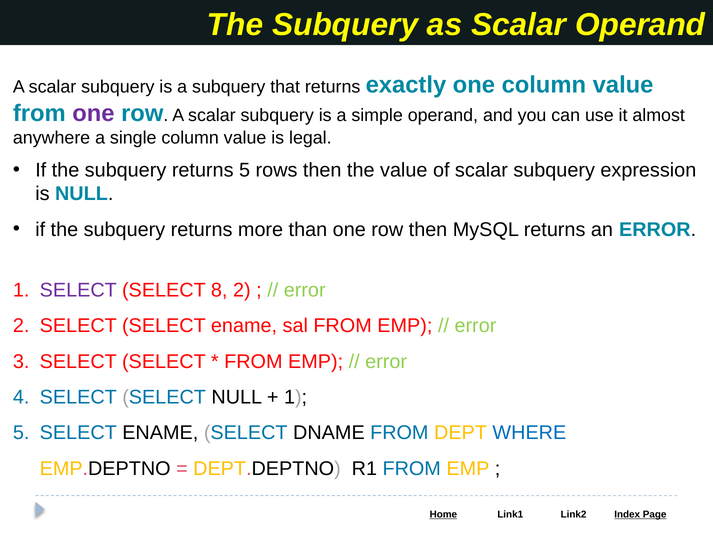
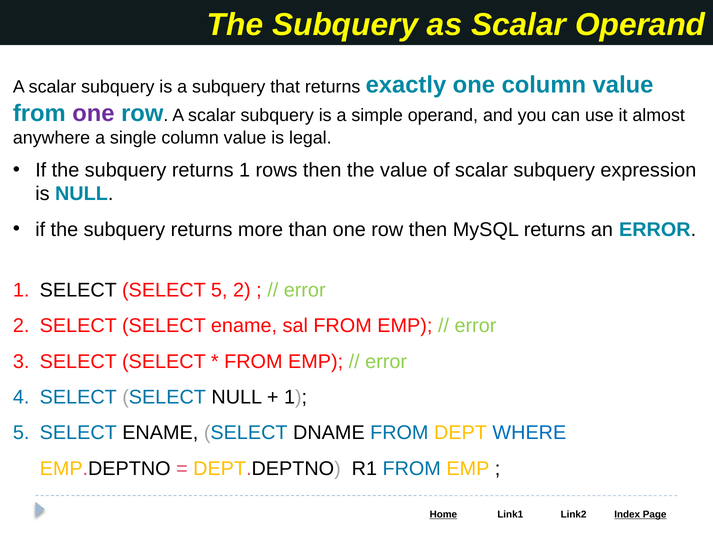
returns 5: 5 -> 1 (245, 170)
SELECT colour: purple -> black (78, 290)
SELECT 8: 8 -> 5 (219, 290)
